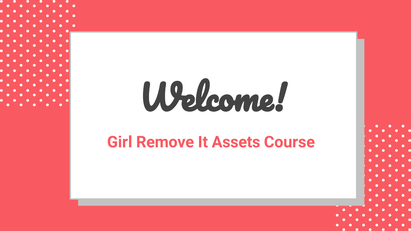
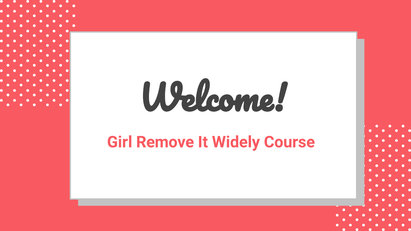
Assets: Assets -> Widely (236, 142)
